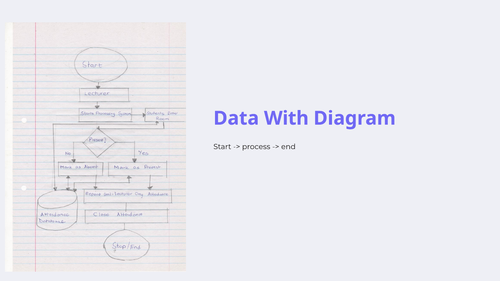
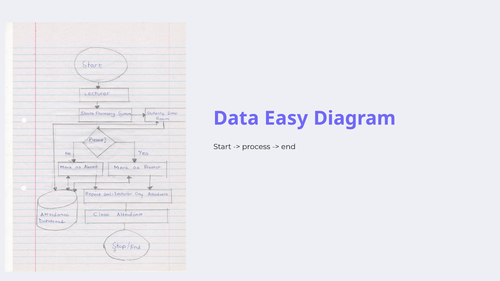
With: With -> Easy (286, 118)
